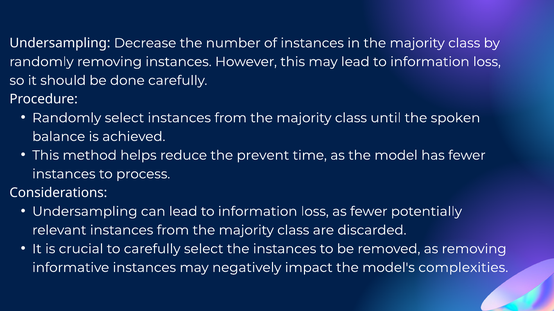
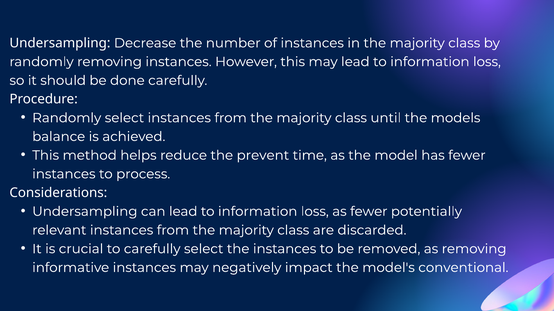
spoken: spoken -> models (456, 118)
complexities: complexities -> conventional (463, 268)
